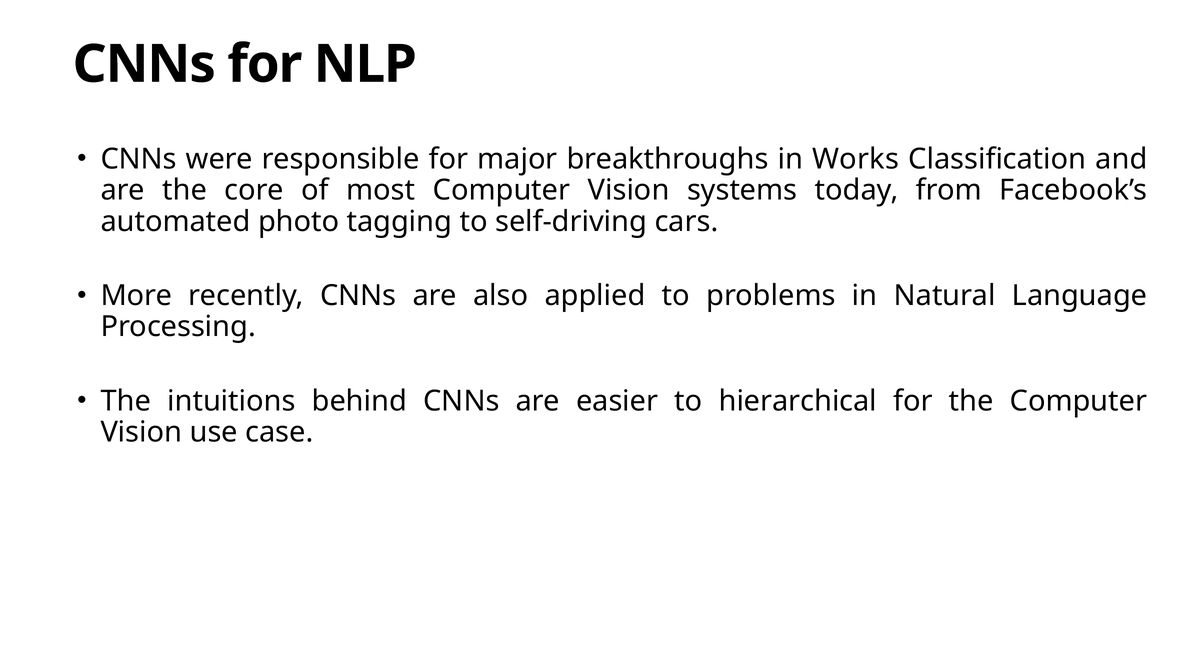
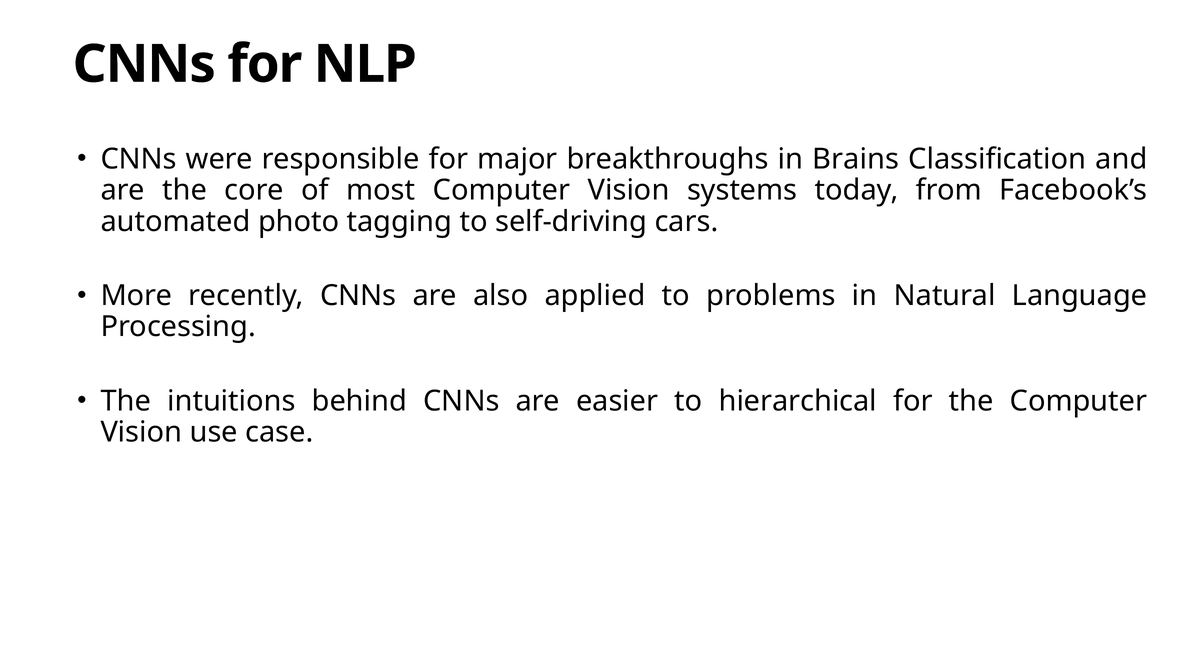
Works: Works -> Brains (856, 159)
